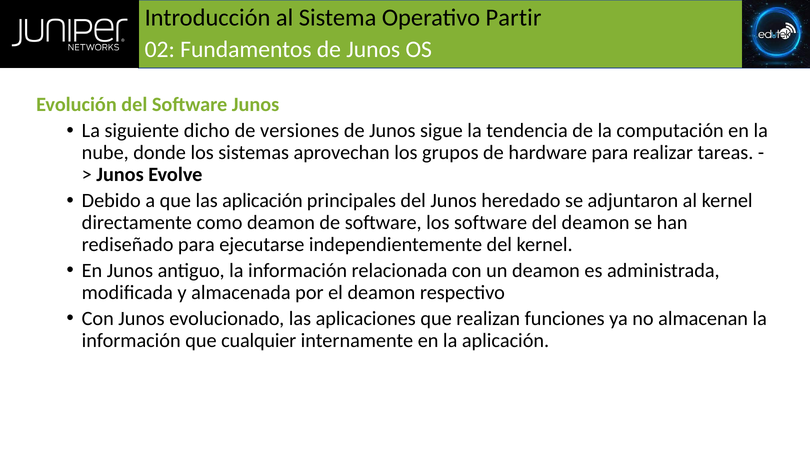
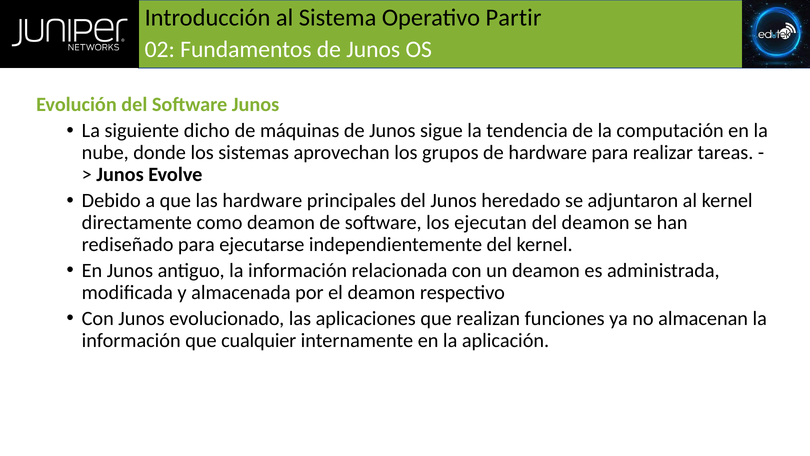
versiones: versiones -> máquinas (300, 131)
las aplicación: aplicación -> hardware (262, 200)
los software: software -> ejecutan (491, 222)
